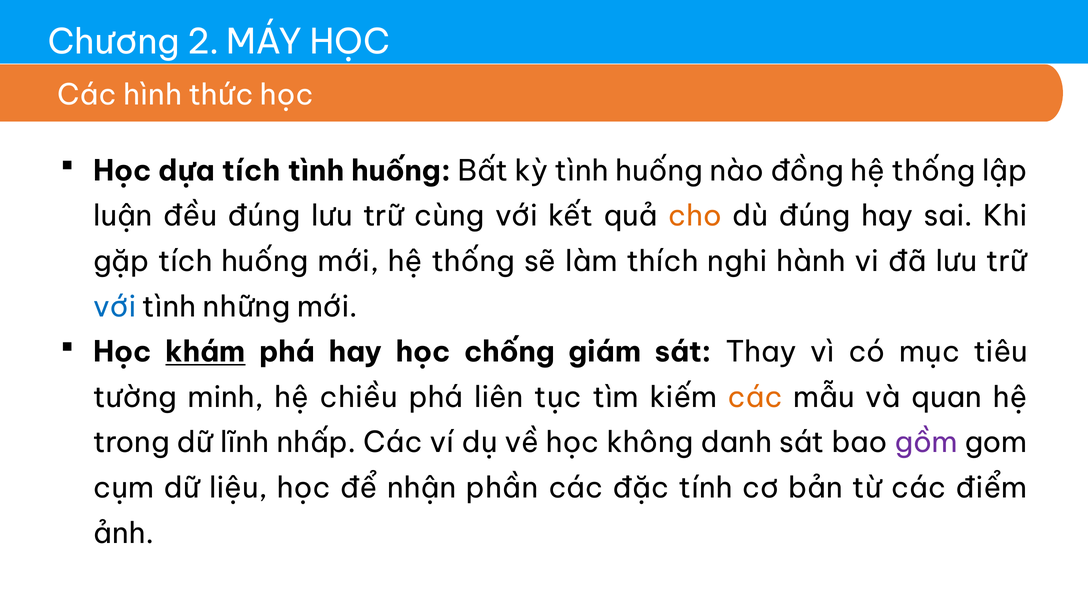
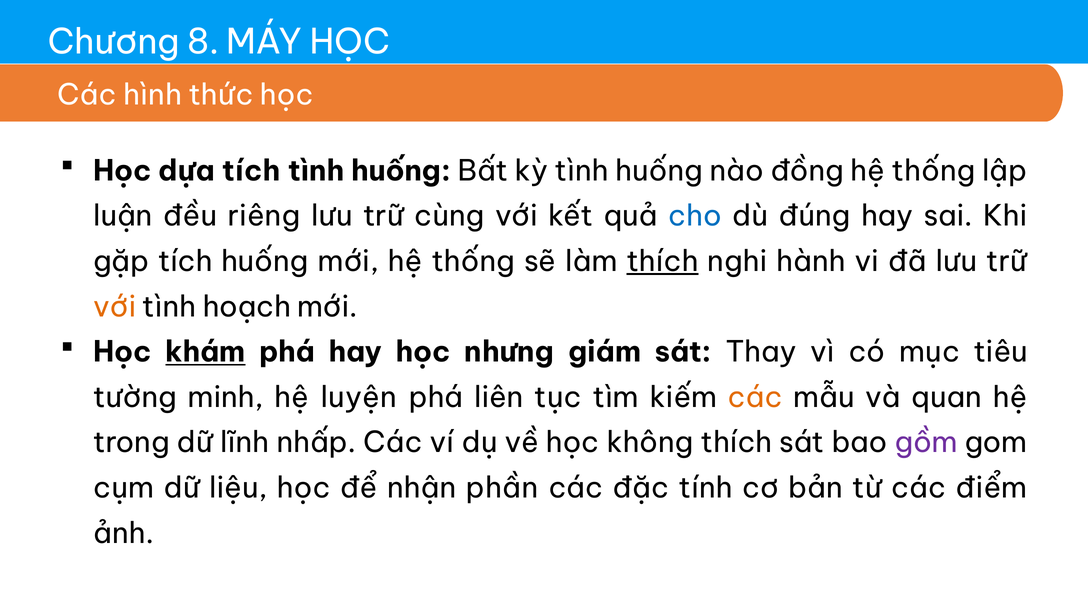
2: 2 -> 8 (203, 42)
đều đúng: đúng -> riêng (264, 216)
cho colour: orange -> blue (695, 216)
thích underline: none -> present (663, 262)
với colour: blue -> orange (115, 307)
những: những -> hoạch (247, 307)
chống: chống -> nhưng (509, 352)
chiều: chiều -> luyện (359, 398)
không danh: danh -> thích (737, 443)
